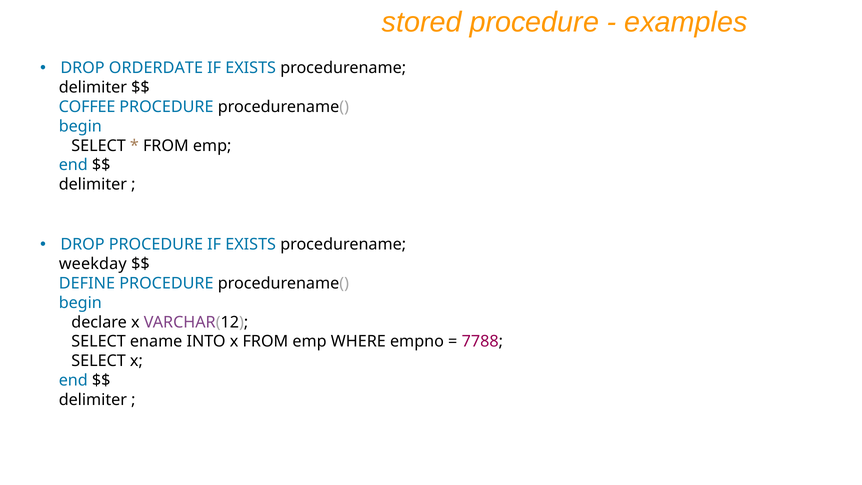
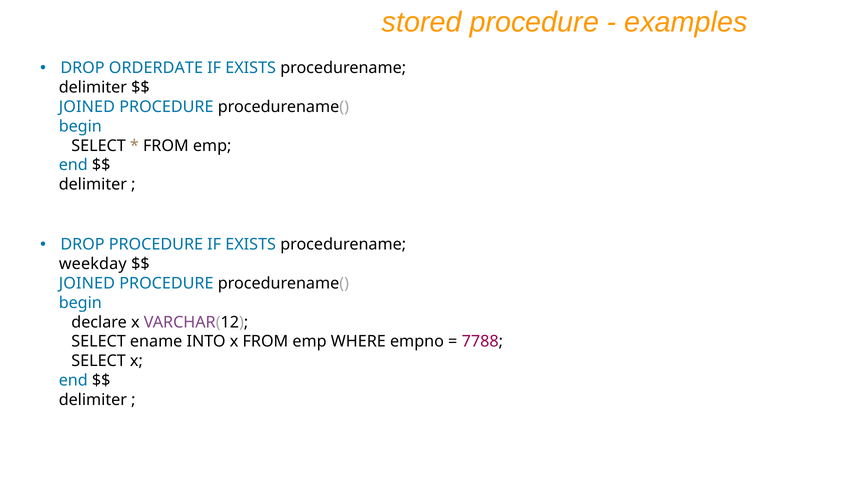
COFFEE: COFFEE -> JOINED (87, 107)
DEFINE: DEFINE -> JOINED (87, 283)
